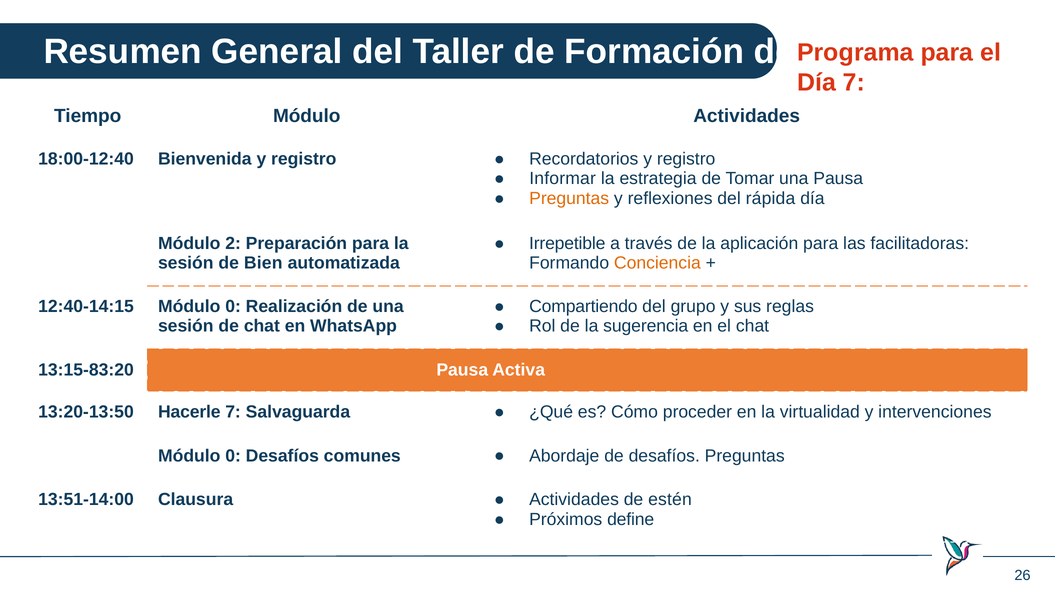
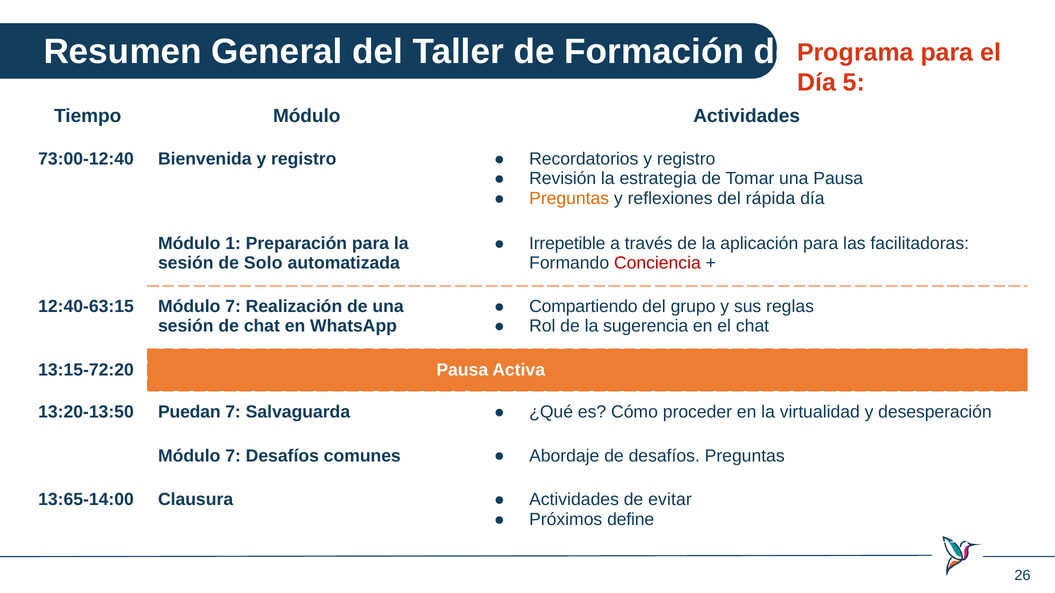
Día 7: 7 -> 5 (854, 82)
18:00-12:40: 18:00-12:40 -> 73:00-12:40 (86, 159)
Informar: Informar -> Revisión (563, 179)
2: 2 -> 1 (233, 243)
Bien: Bien -> Solo (263, 263)
Conciencia colour: orange -> red (657, 263)
12:40-14:15: 12:40-14:15 -> 12:40-63:15 (86, 307)
0: 0 -> 7 (233, 307)
13:15-83:20: 13:15-83:20 -> 13:15-72:20 (86, 370)
Hacerle: Hacerle -> Puedan (189, 412)
intervenciones: intervenciones -> desesperación (935, 412)
0: 0 -> 7 (233, 456)
13:51-14:00: 13:51-14:00 -> 13:65-14:00 (86, 500)
estén: estén -> evitar (670, 500)
